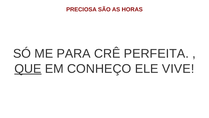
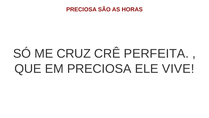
PARA: PARA -> CRUZ (74, 53)
QUE underline: present -> none (28, 68)
EM CONHEÇO: CONHEÇO -> PRECIOSA (99, 68)
